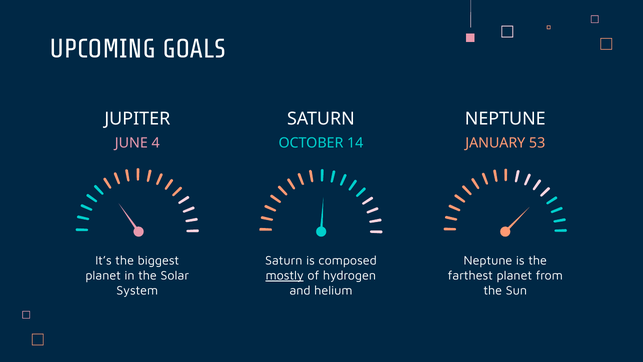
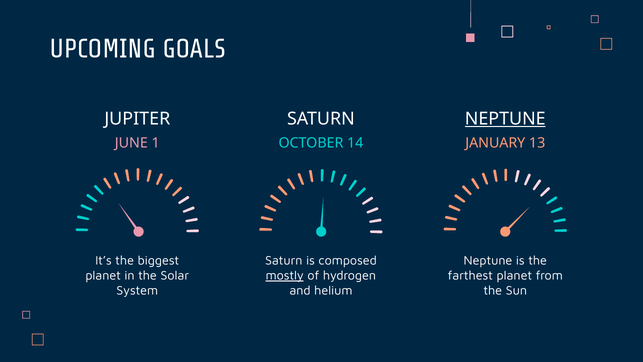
NEPTUNE underline: none -> present (505, 119)
4: 4 -> 1 (156, 143)
53: 53 -> 13 (537, 143)
